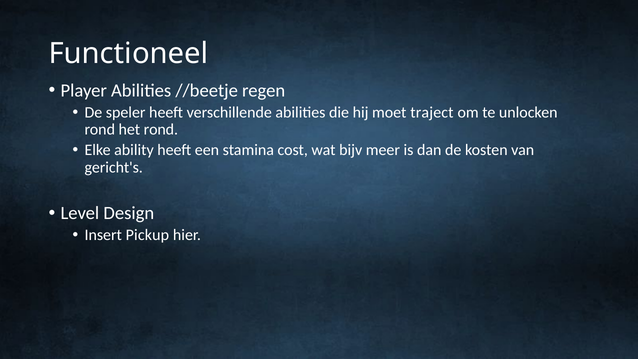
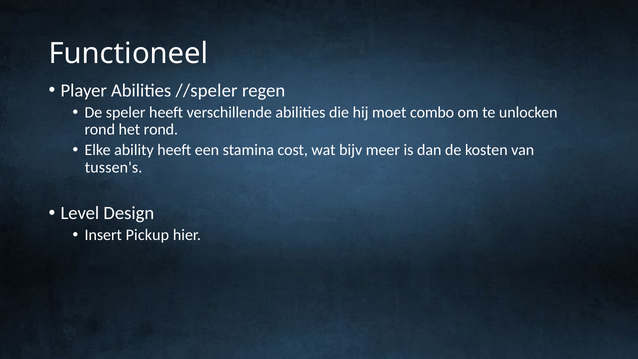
//beetje: //beetje -> //speler (207, 90)
traject: traject -> combo (432, 112)
gericht's: gericht's -> tussen's (114, 167)
